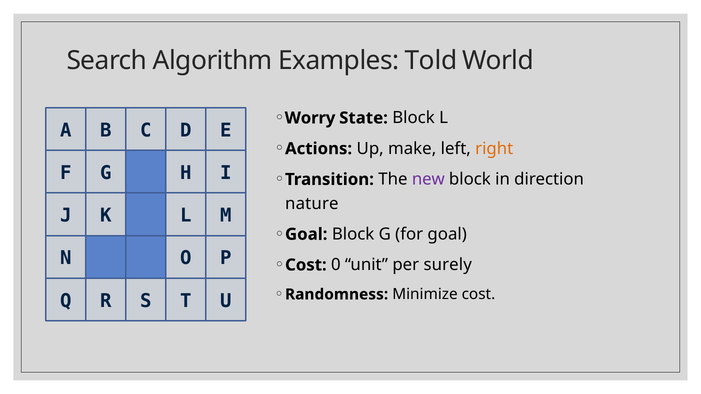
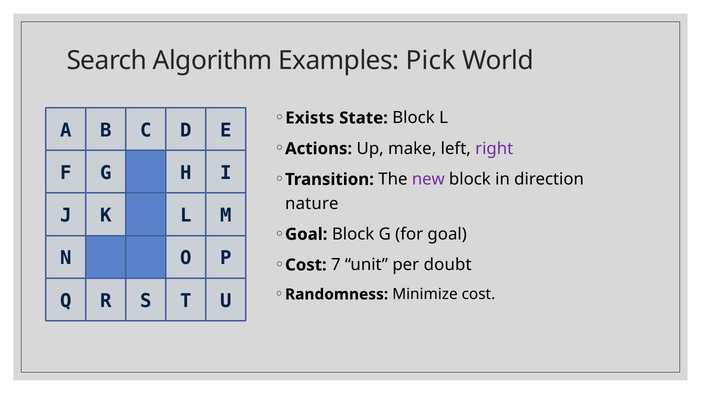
Told: Told -> Pick (431, 61)
Worry: Worry -> Exists (310, 118)
right colour: orange -> purple (494, 149)
0: 0 -> 7 (336, 265)
surely: surely -> doubt (448, 265)
